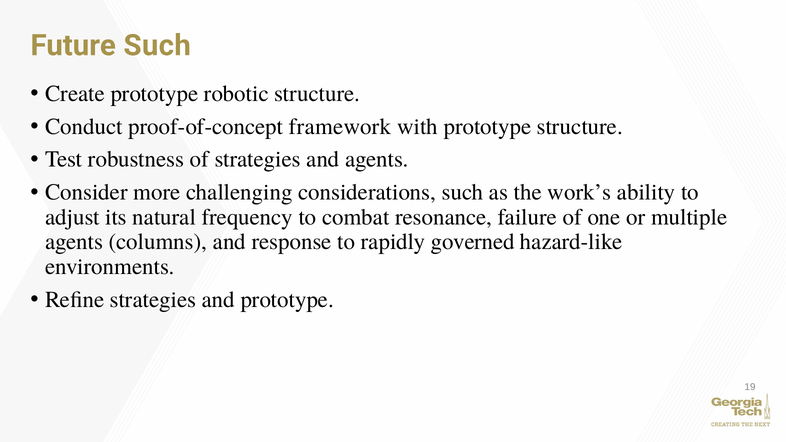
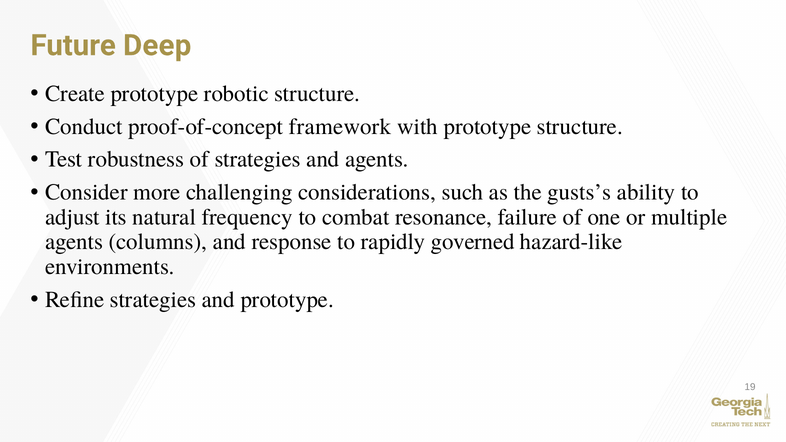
Future Such: Such -> Deep (157, 45)
work’s: work’s -> gusts’s (579, 192)
